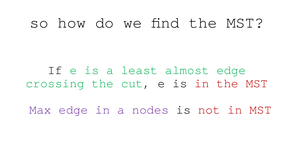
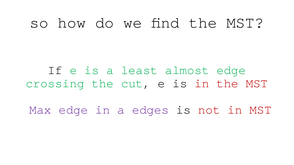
nodes: nodes -> edges (150, 110)
